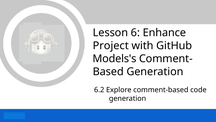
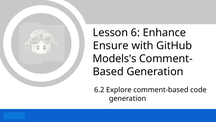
Project: Project -> Ensure (111, 46)
